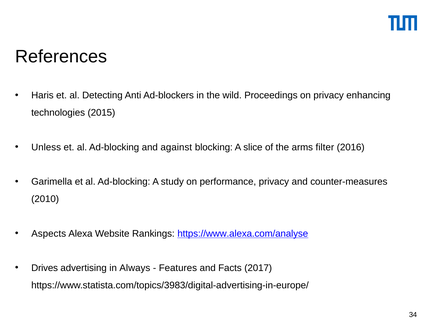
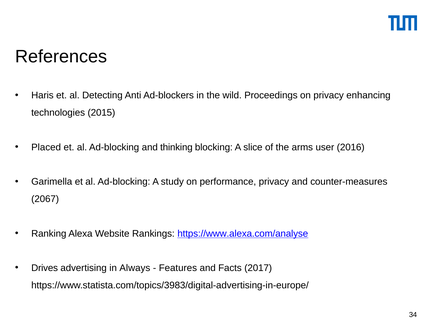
Unless: Unless -> Placed (46, 147)
against: against -> thinking (176, 147)
filter: filter -> user (325, 147)
2010: 2010 -> 2067 (45, 199)
Aspects: Aspects -> Ranking (49, 234)
